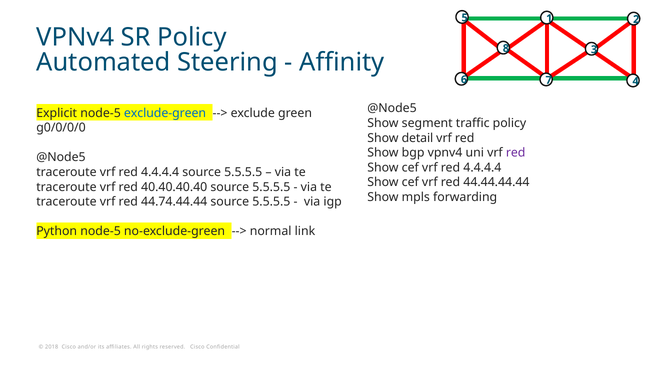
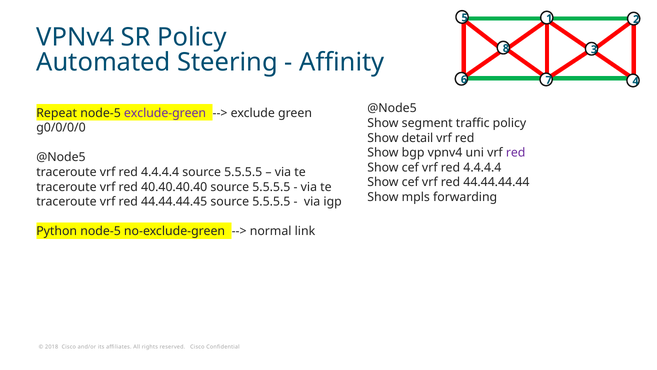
Explicit: Explicit -> Repeat (57, 113)
exclude-green colour: blue -> purple (165, 113)
44.74.44.44: 44.74.44.44 -> 44.44.44.45 (174, 202)
